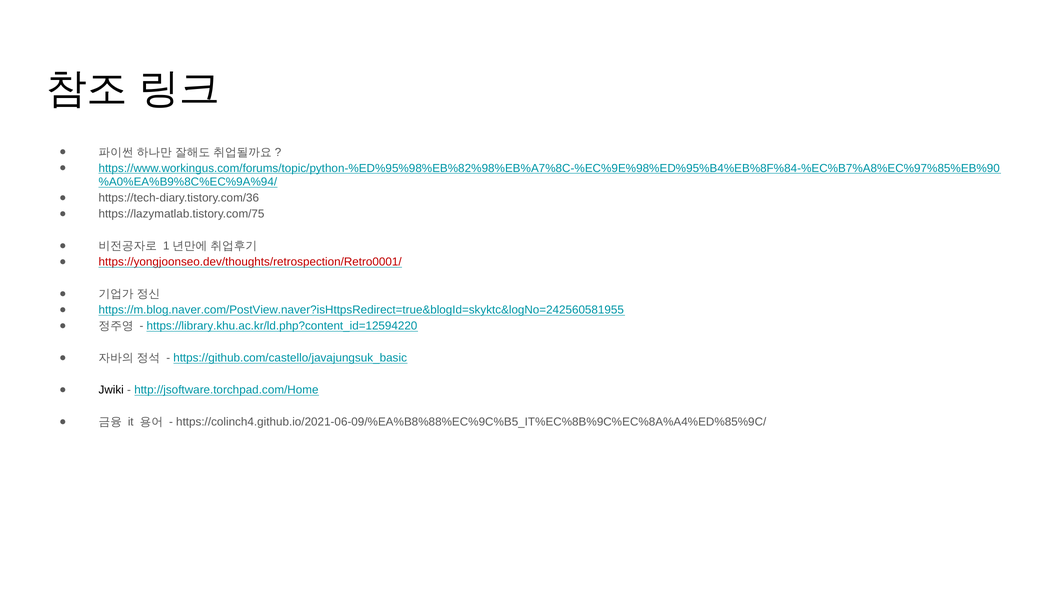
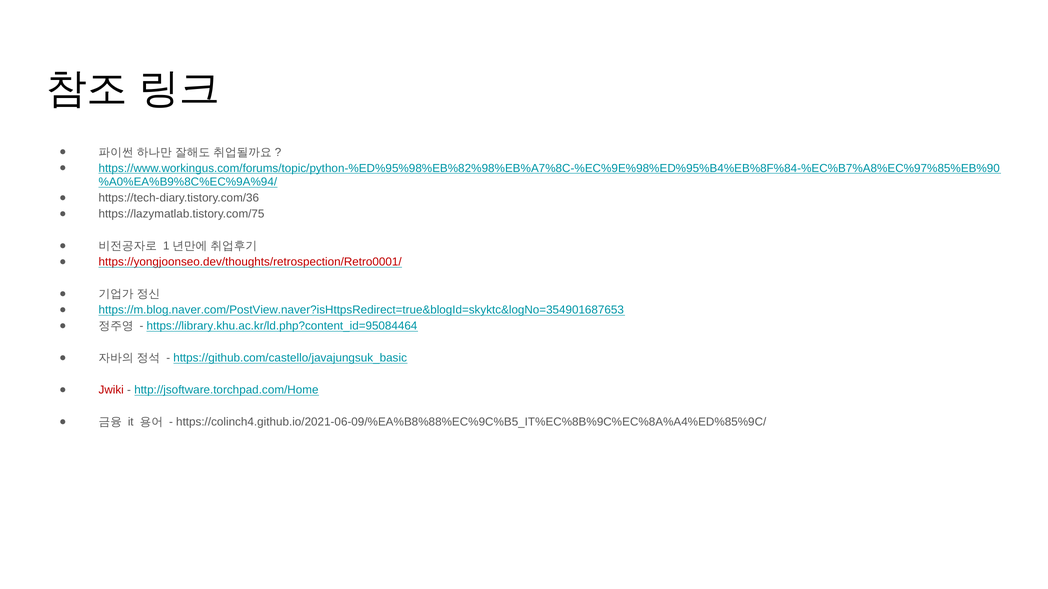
https://m.blog.naver.com/PostView.naver?isHttpsRedirect=true&blogId=skyktc&logNo=242560581955: https://m.blog.naver.com/PostView.naver?isHttpsRedirect=true&blogId=skyktc&logNo=242560581955 -> https://m.blog.naver.com/PostView.naver?isHttpsRedirect=true&blogId=skyktc&logNo=354901687653 (361, 310)
https://library.khu.ac.kr/ld.php?content_id=12594220: https://library.khu.ac.kr/ld.php?content_id=12594220 -> https://library.khu.ac.kr/ld.php?content_id=95084464 (282, 326)
Jwiki colour: black -> red (111, 390)
